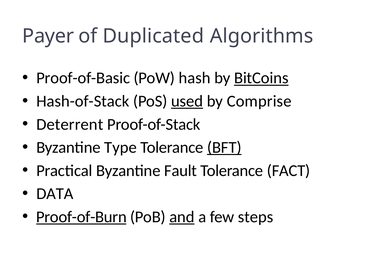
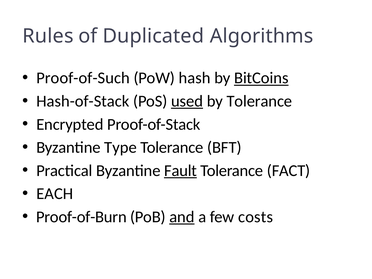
Payer: Payer -> Rules (48, 36)
Proof-of-Basic: Proof-of-Basic -> Proof-of-Such (83, 78)
by Comprise: Comprise -> Tolerance (259, 101)
Deterrent: Deterrent -> Encrypted (70, 124)
BFT underline: present -> none (224, 147)
Fault underline: none -> present (181, 171)
DATA: DATA -> EACH (55, 194)
Proof-of-Burn underline: present -> none (81, 217)
steps: steps -> costs (256, 217)
